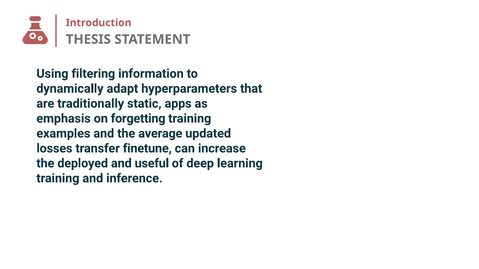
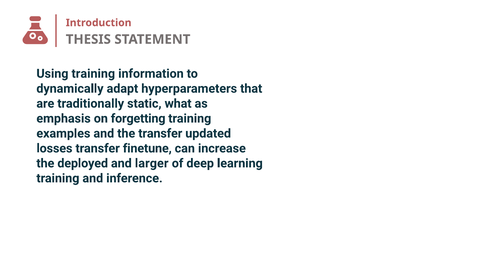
Using filtering: filtering -> training (93, 74)
apps: apps -> what (178, 104)
the average: average -> transfer (160, 134)
useful: useful -> larger (152, 164)
